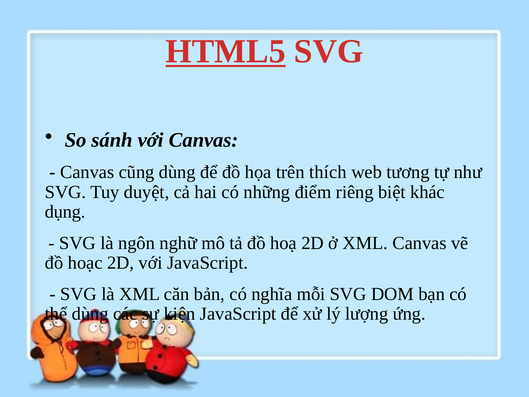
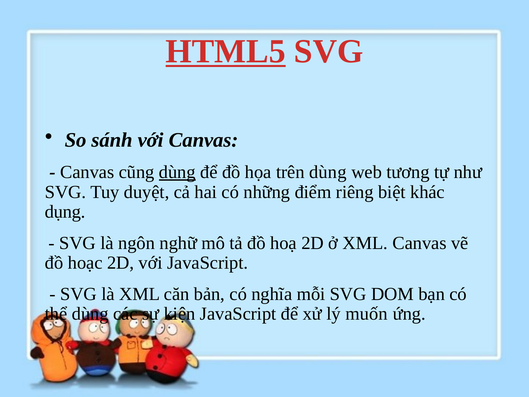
dùng underline: none -> present (177, 172)
trên thích: thích -> dùng (328, 172)
lượng: lượng -> muốn (367, 314)
